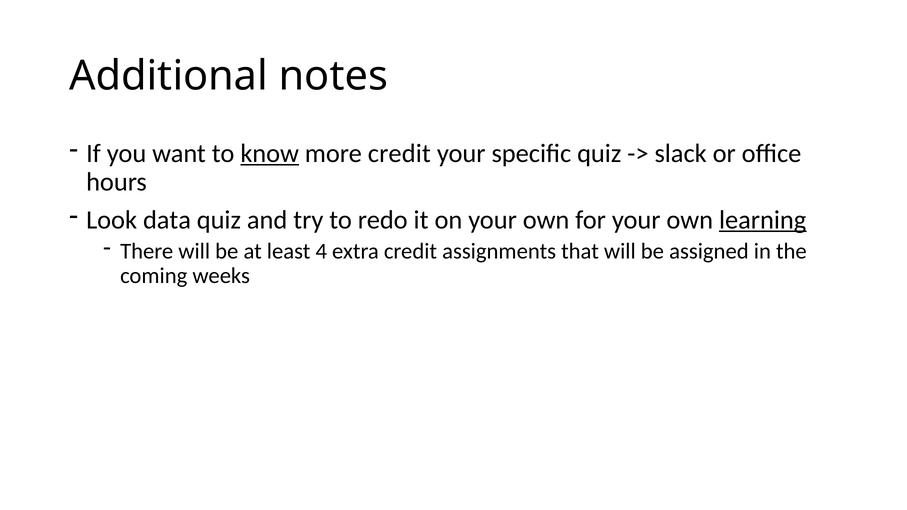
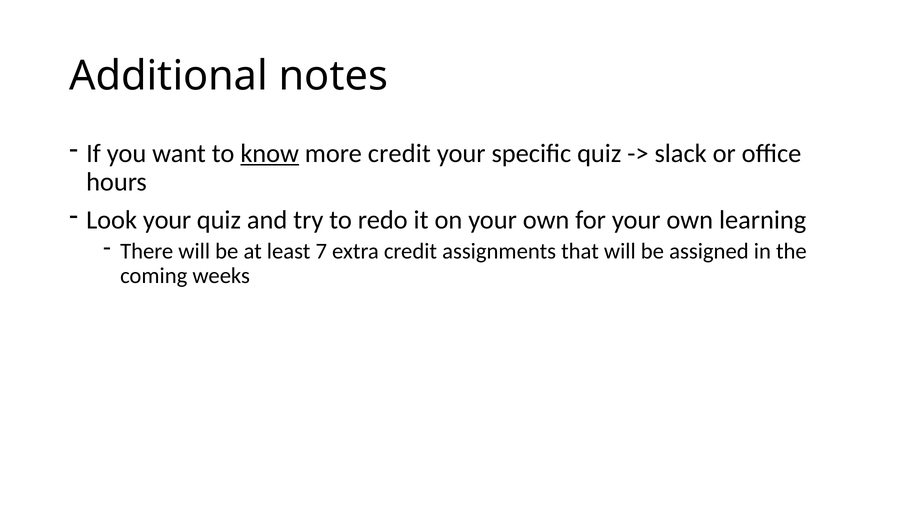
Look data: data -> your (167, 220)
learning underline: present -> none (763, 220)
4: 4 -> 7 (321, 251)
